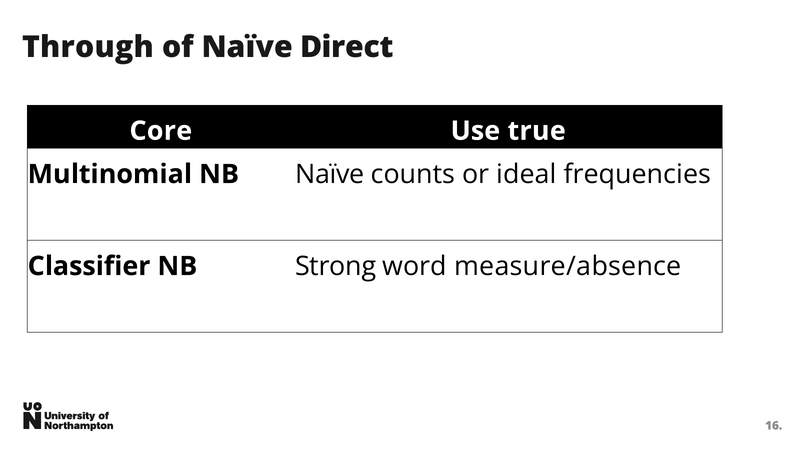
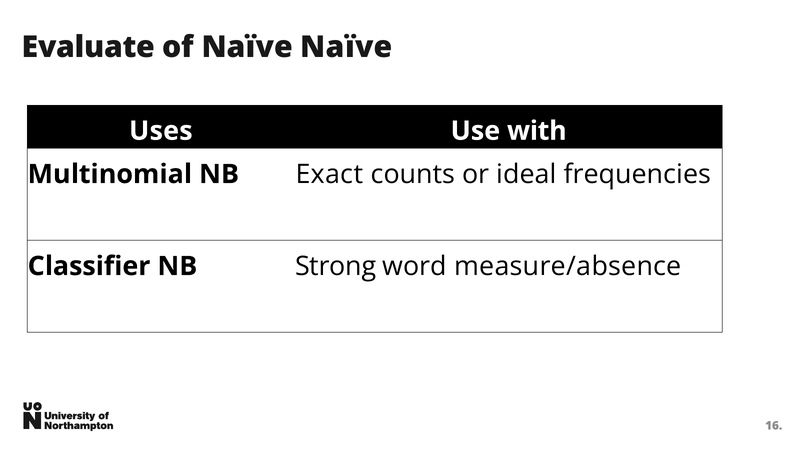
Through: Through -> Evaluate (88, 47)
Naïve Direct: Direct -> Naïve (347, 47)
Core: Core -> Uses (161, 131)
true: true -> with (537, 131)
NB Naïve: Naïve -> Exact (329, 174)
